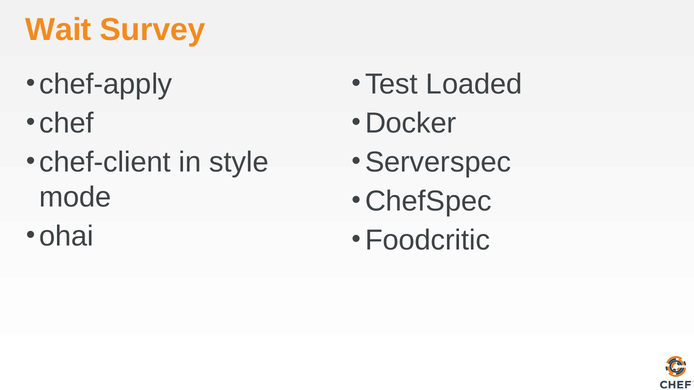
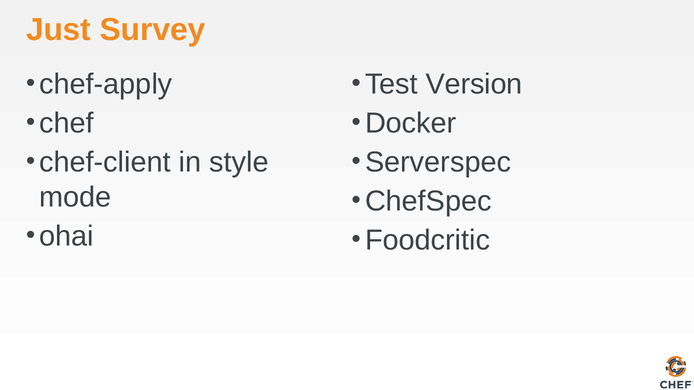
Wait: Wait -> Just (58, 30)
Loaded: Loaded -> Version (474, 84)
